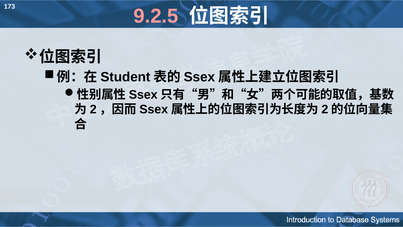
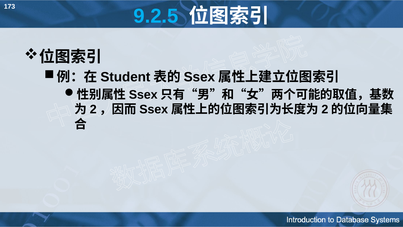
9.2.5 colour: pink -> light blue (156, 16)
